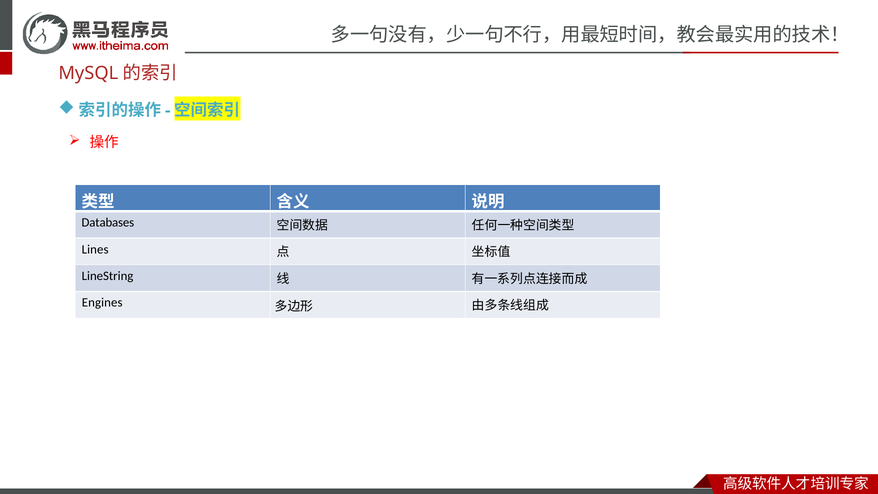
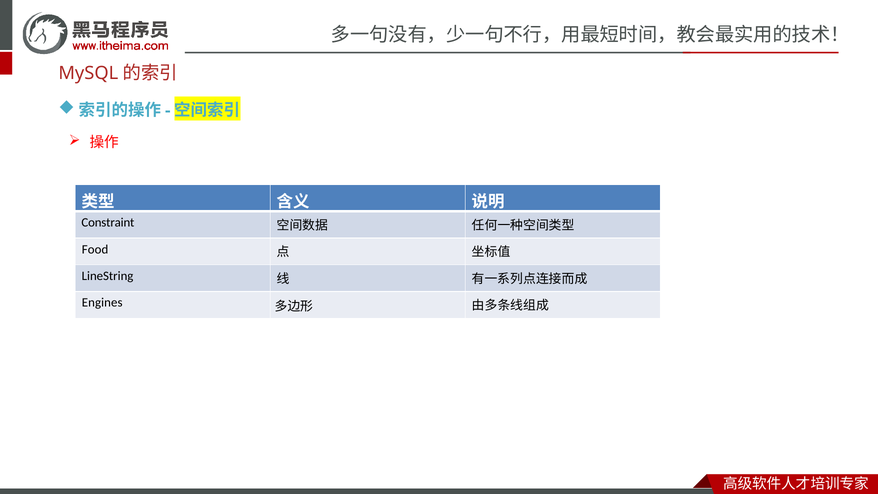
Databases: Databases -> Constraint (108, 223)
Lines: Lines -> Food (95, 249)
